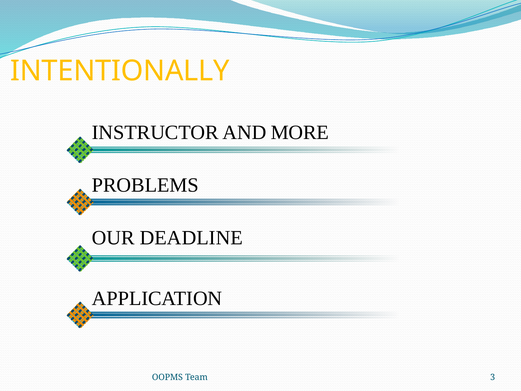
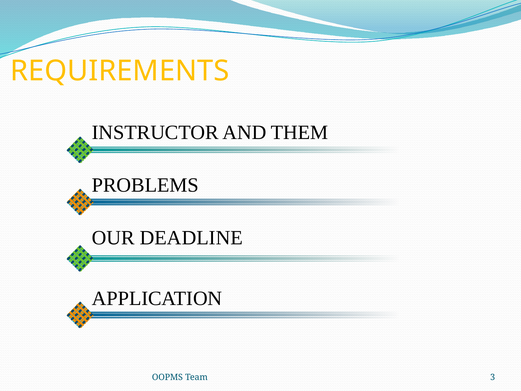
INTENTIONALLY: INTENTIONALLY -> REQUIREMENTS (120, 71)
MORE: MORE -> THEM (300, 132)
